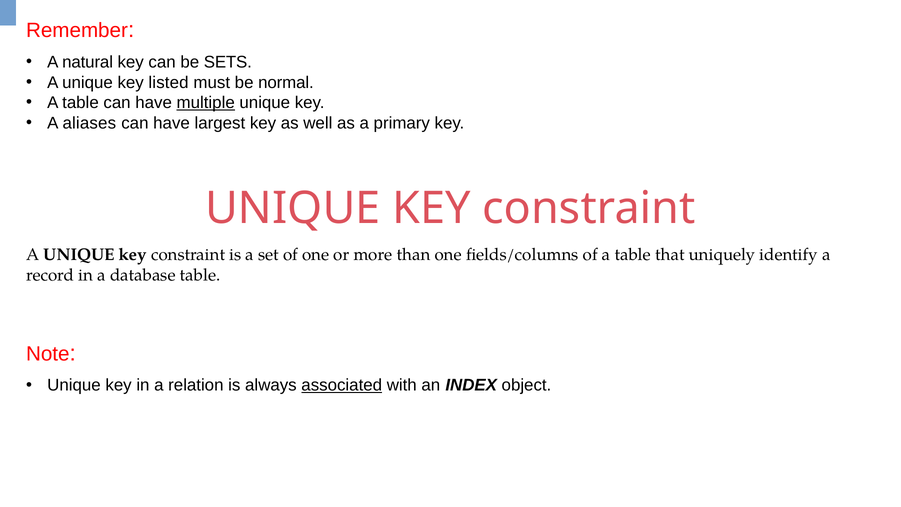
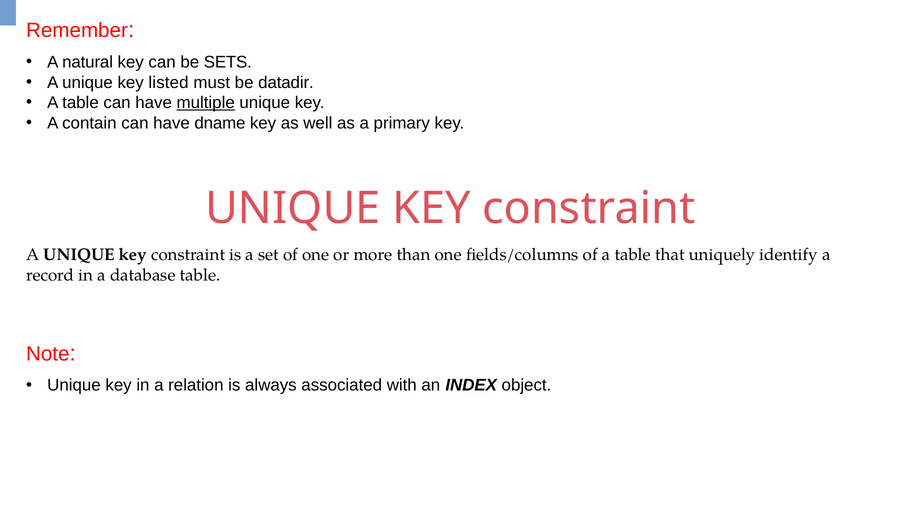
normal: normal -> datadir (286, 83)
aliases: aliases -> contain (89, 123)
largest: largest -> dname (220, 123)
associated underline: present -> none (342, 385)
